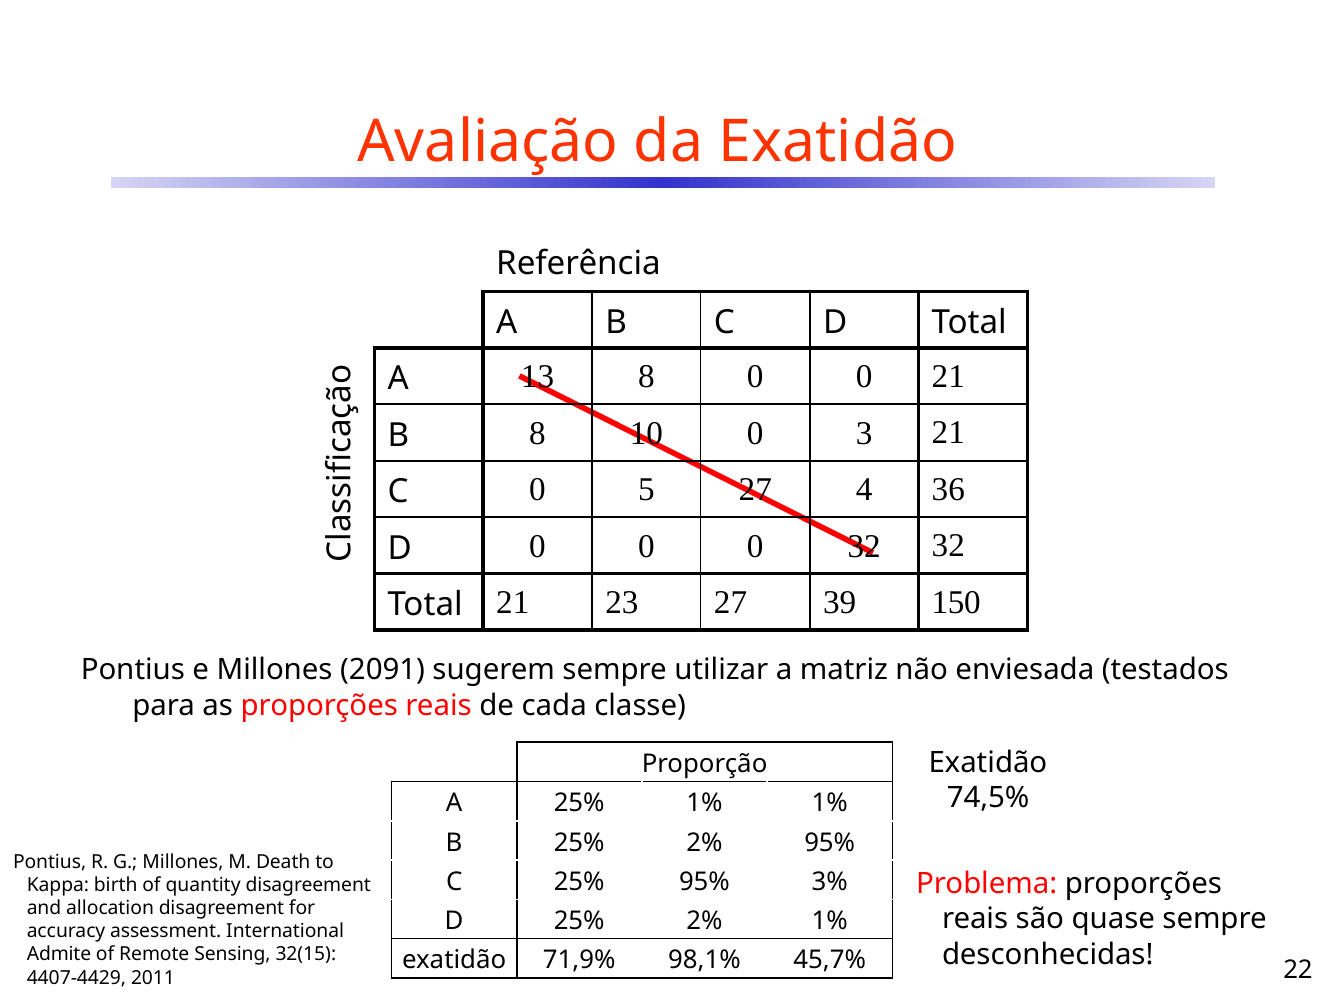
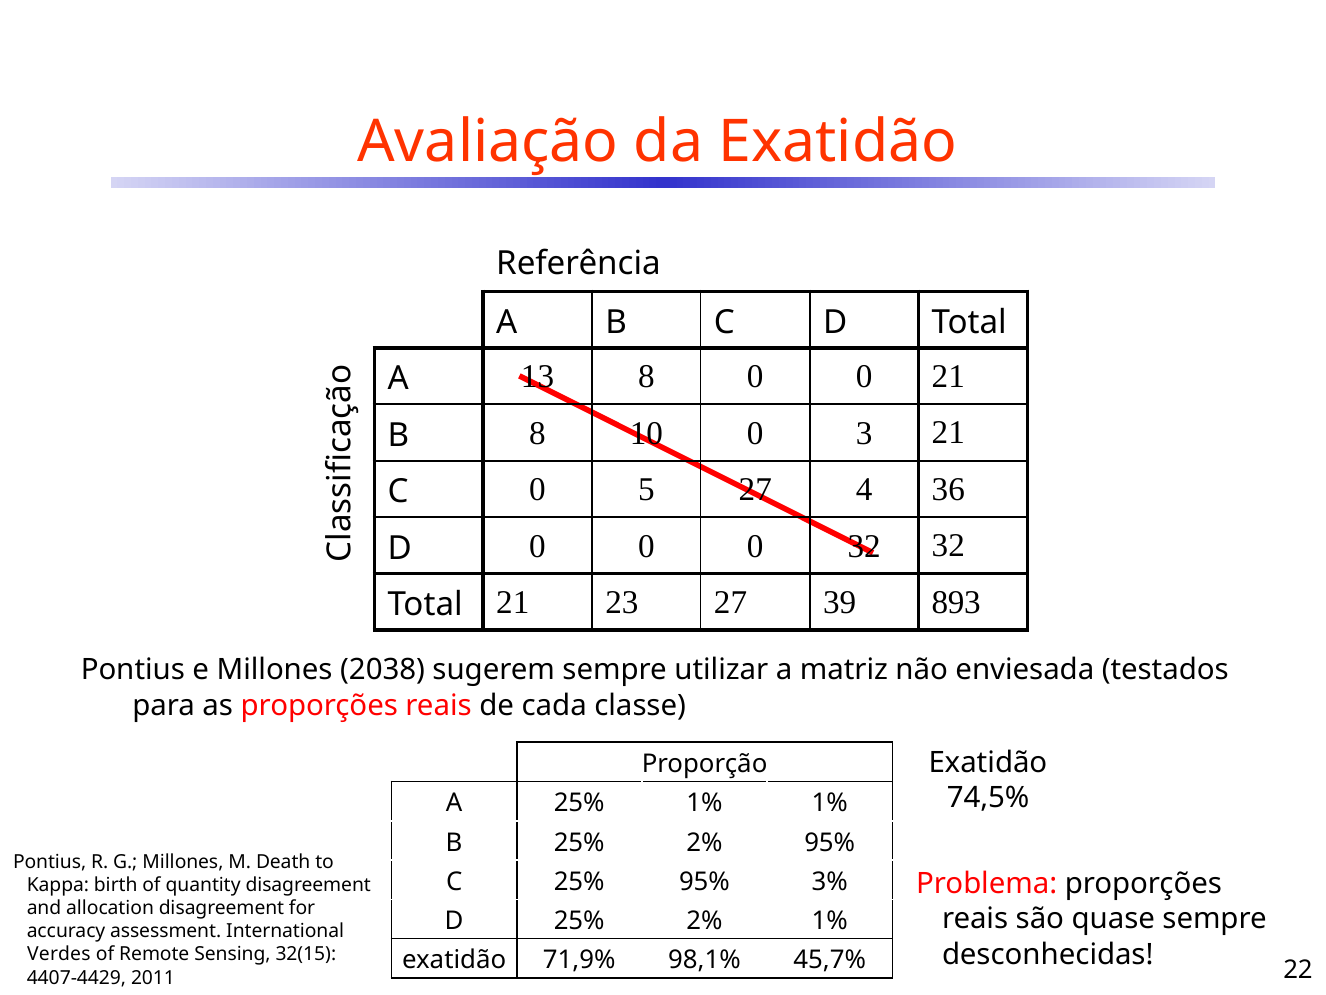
150: 150 -> 893 (956, 602)
2091: 2091 -> 2038 (383, 670)
Admite: Admite -> Verdes (59, 954)
